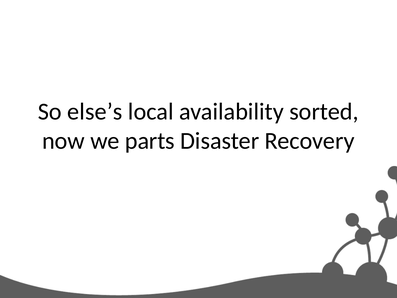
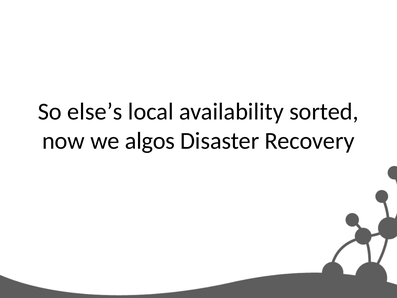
parts: parts -> algos (150, 141)
